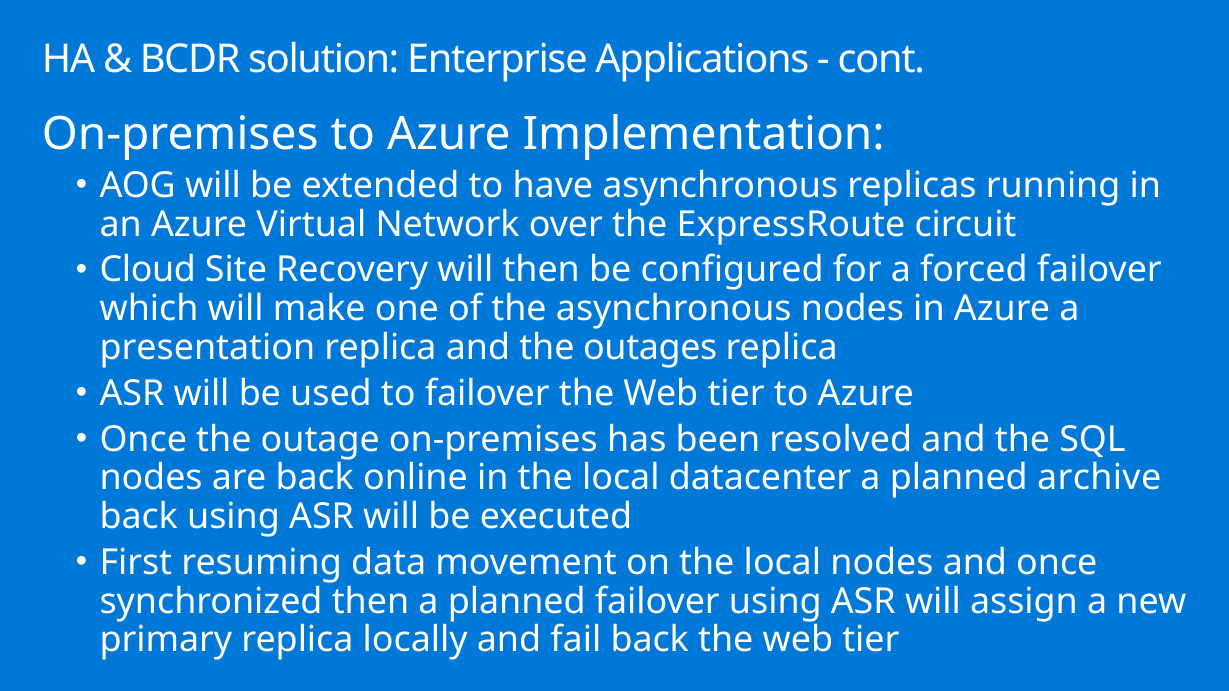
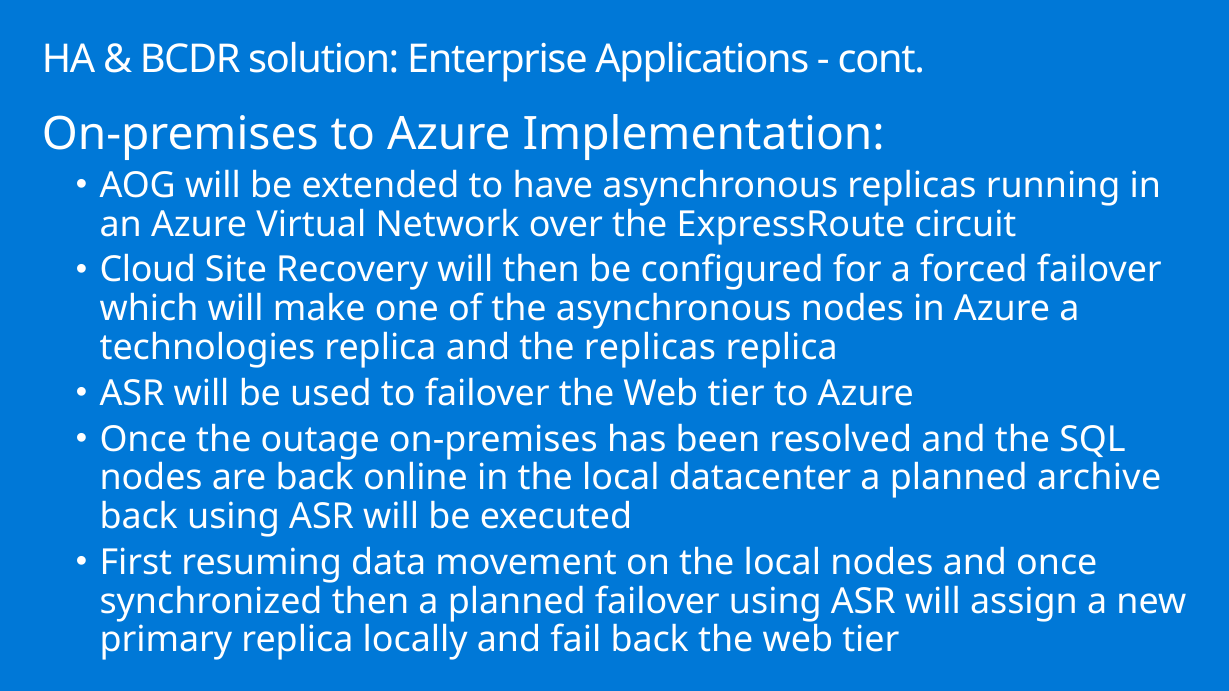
presentation: presentation -> technologies (207, 348)
the outages: outages -> replicas (650, 348)
